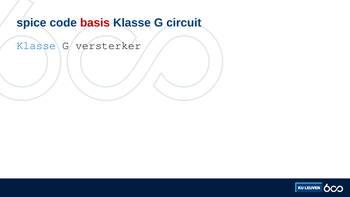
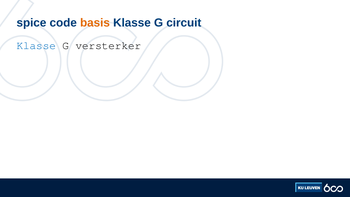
basis colour: red -> orange (95, 23)
